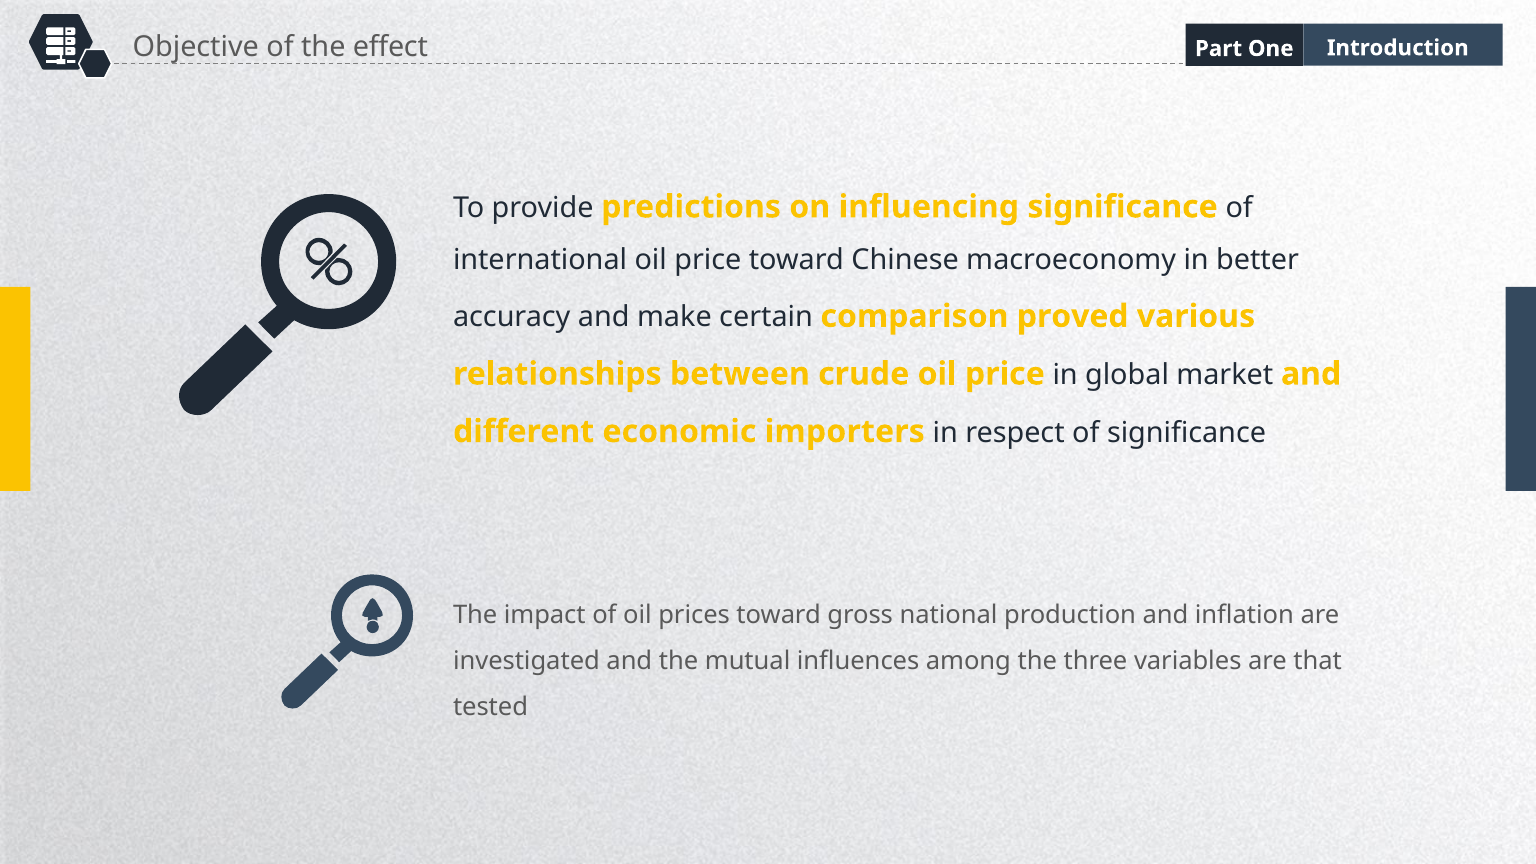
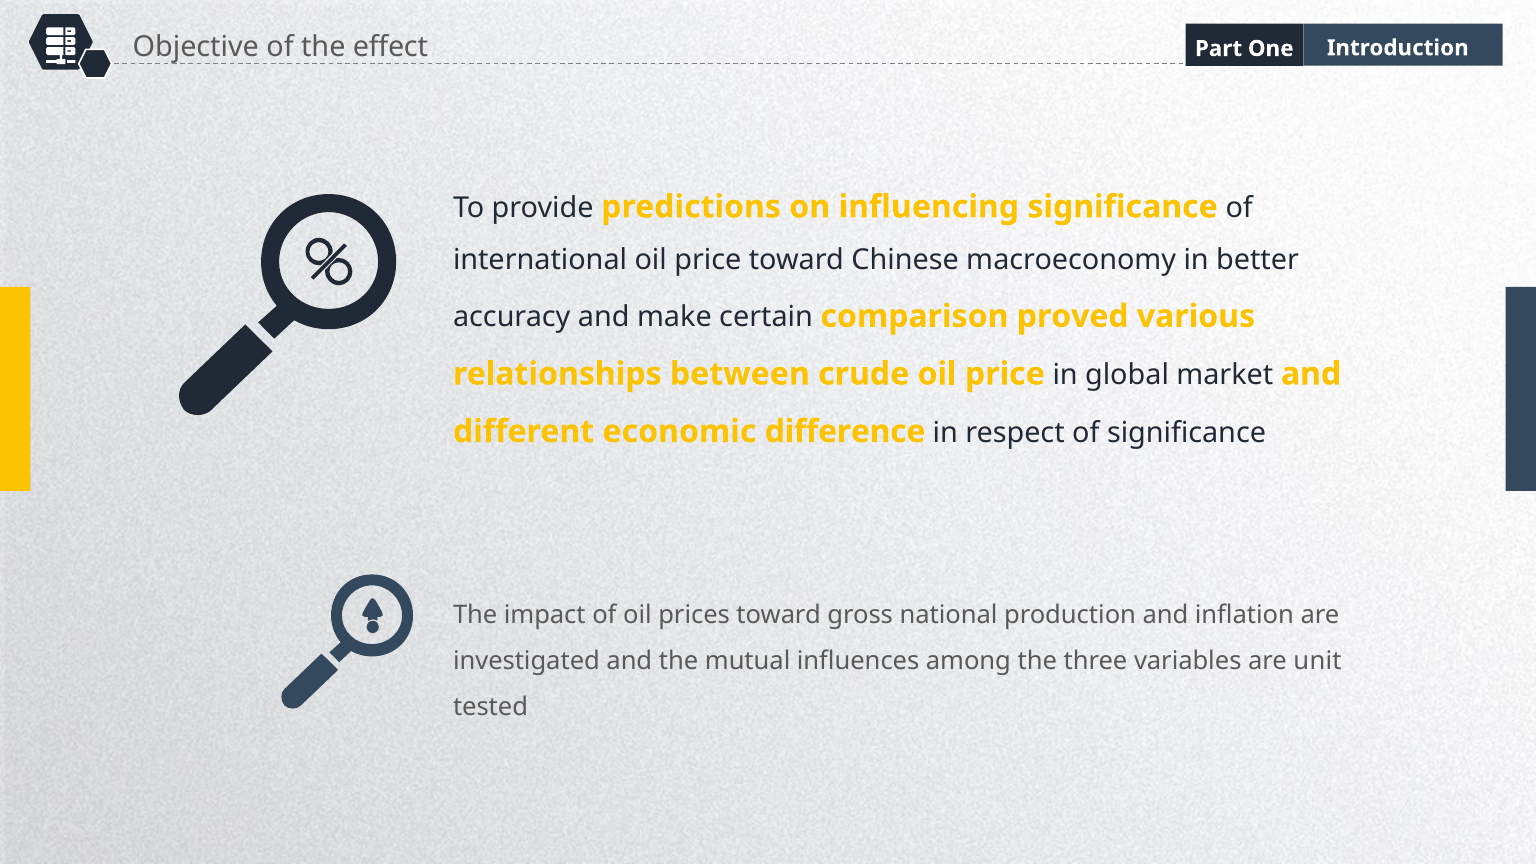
importers: importers -> difference (845, 431)
that: that -> unit (1318, 661)
